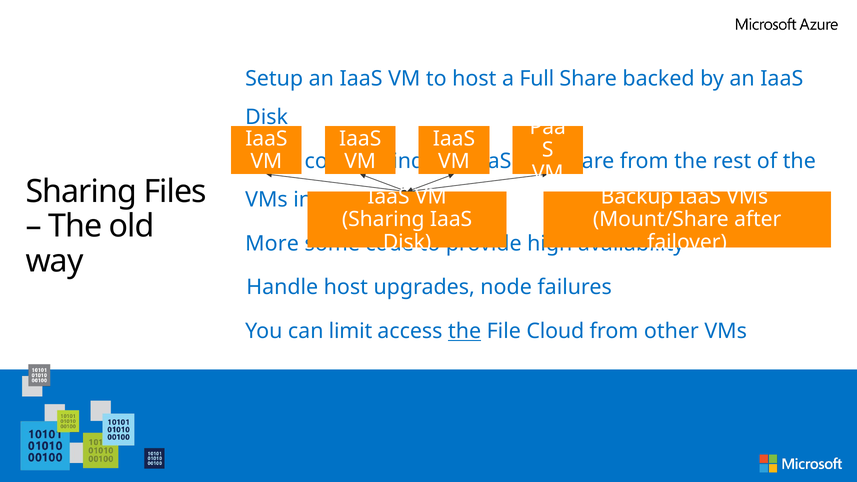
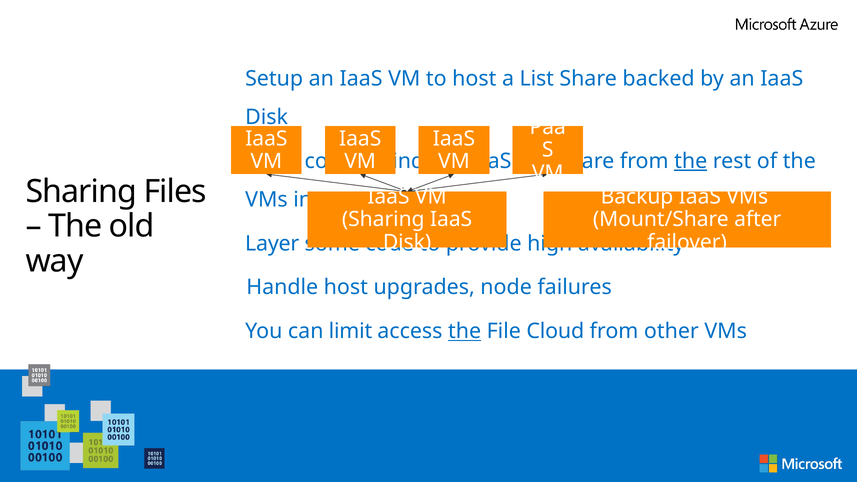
Full: Full -> List (537, 79)
the underline: none -> present (691, 161)
More: More -> Layer (272, 243)
